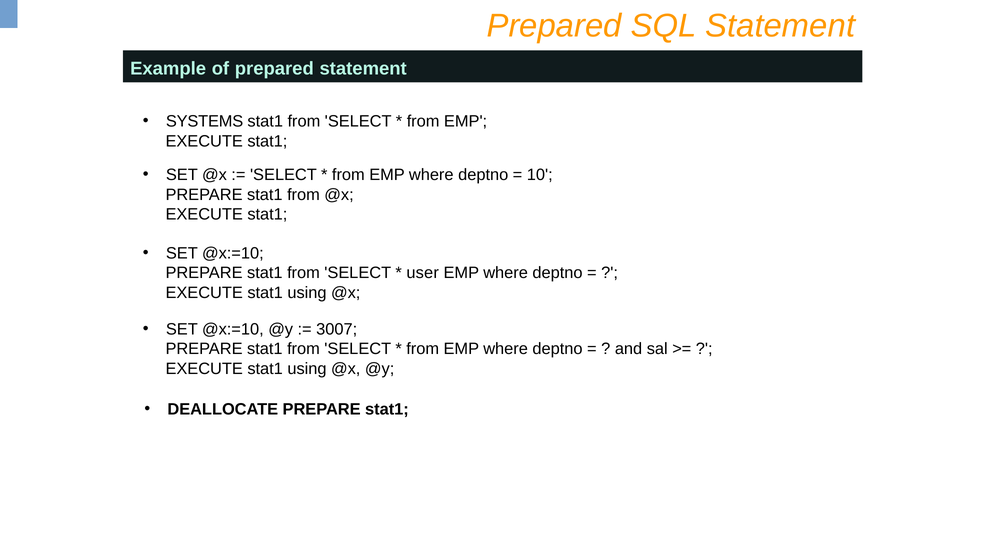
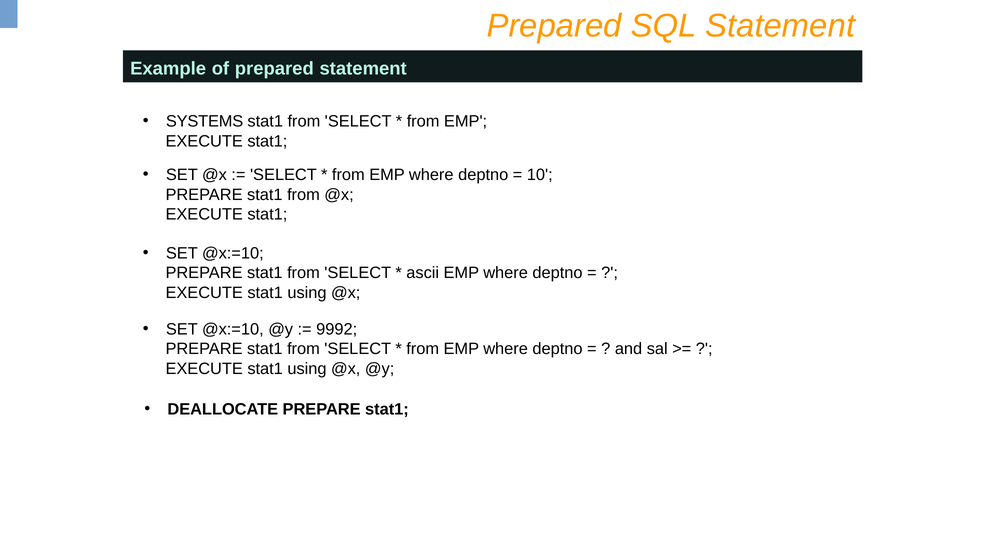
user: user -> ascii (423, 273)
3007: 3007 -> 9992 (337, 329)
